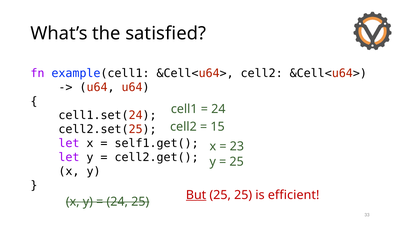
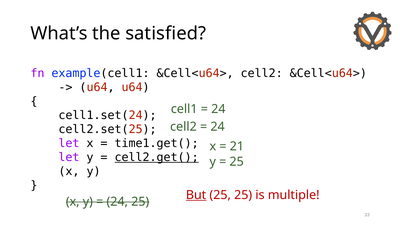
15: 15 -> 24 (218, 127)
self1.get(: self1.get( -> time1.get( (157, 143)
23: 23 -> 21 (237, 146)
cell2.get( underline: none -> present (157, 157)
efficient: efficient -> multiple (294, 195)
